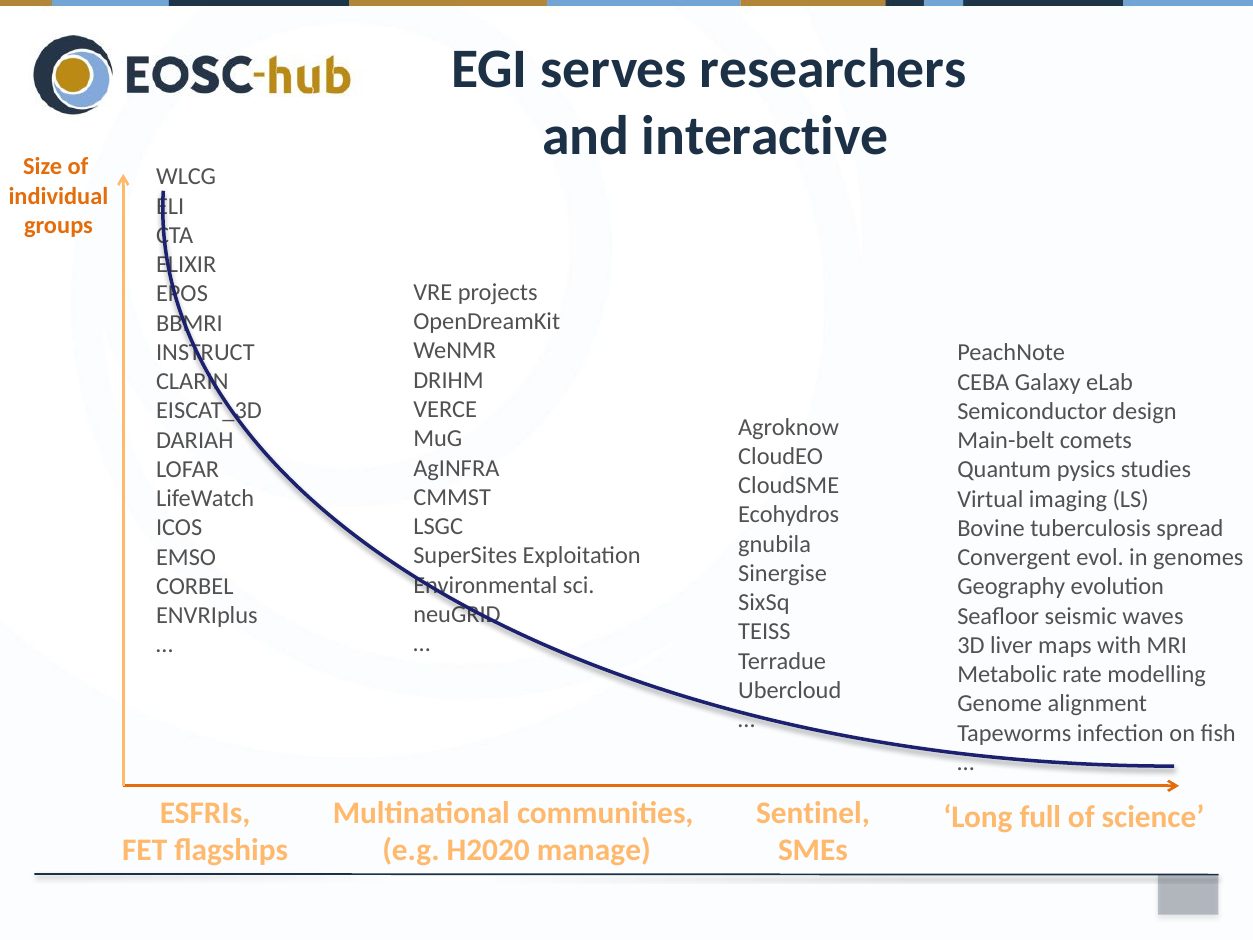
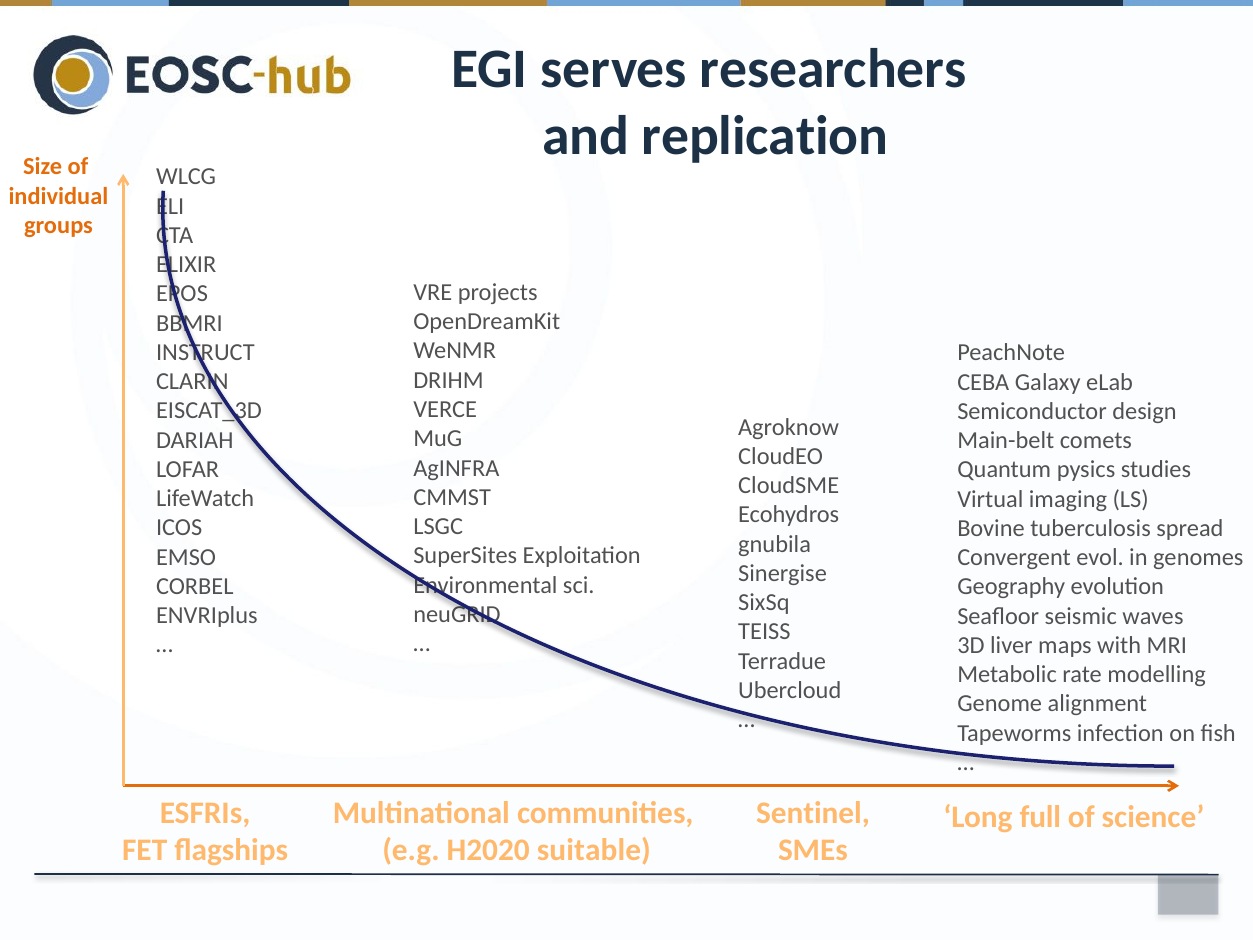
interactive: interactive -> replication (765, 136)
manage: manage -> suitable (594, 850)
